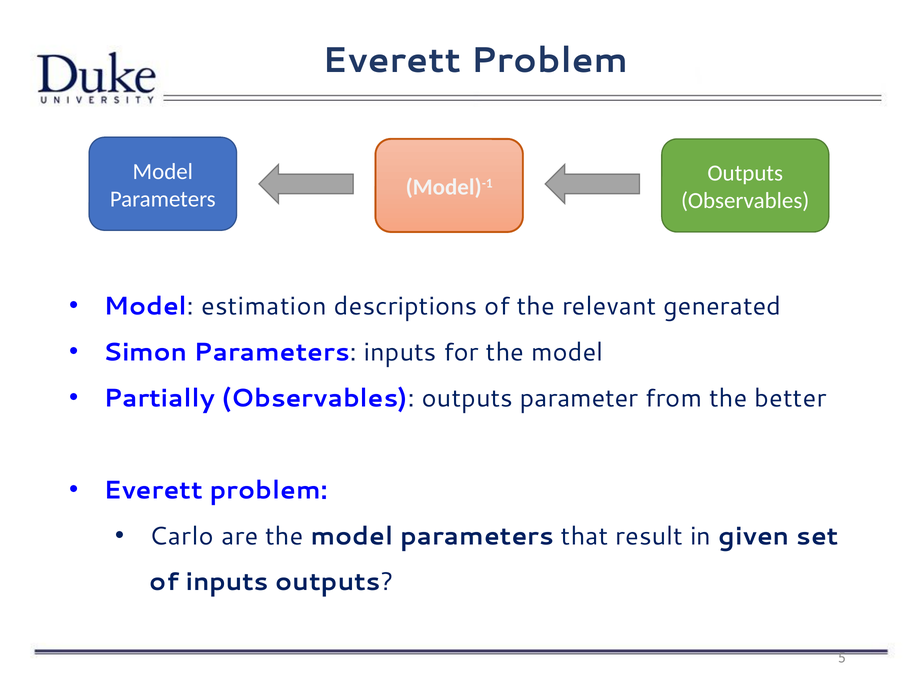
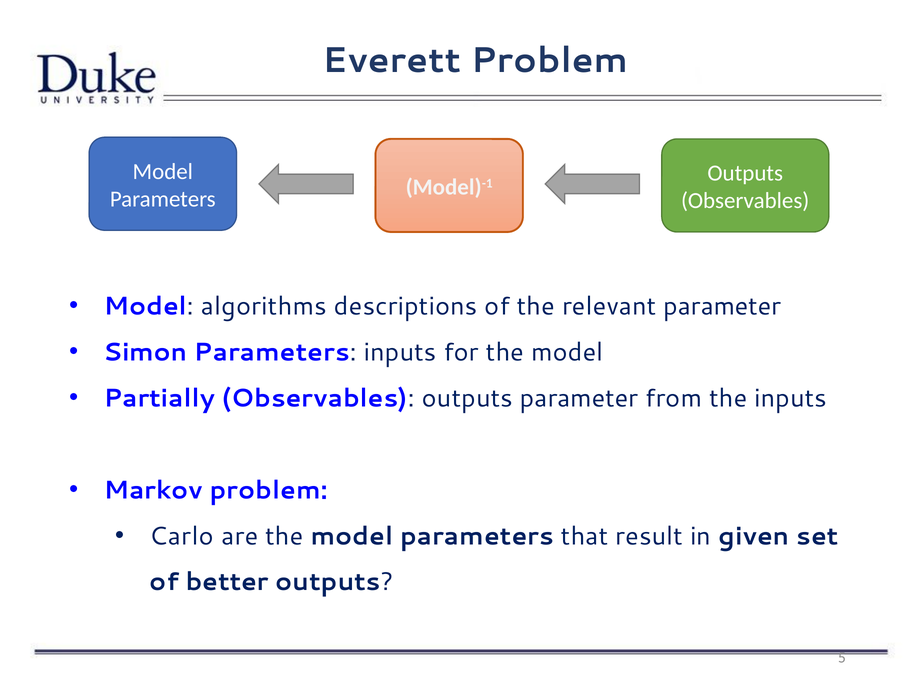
estimation: estimation -> algorithms (264, 306)
relevant generated: generated -> parameter (722, 306)
the better: better -> inputs (791, 398)
Everett: Everett -> Markov (153, 490)
of inputs: inputs -> better (227, 582)
